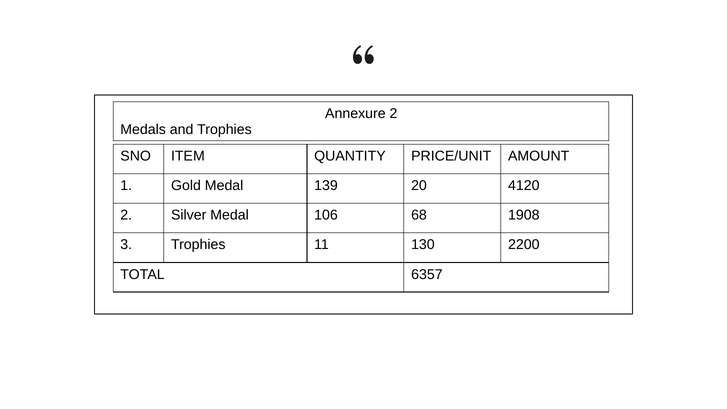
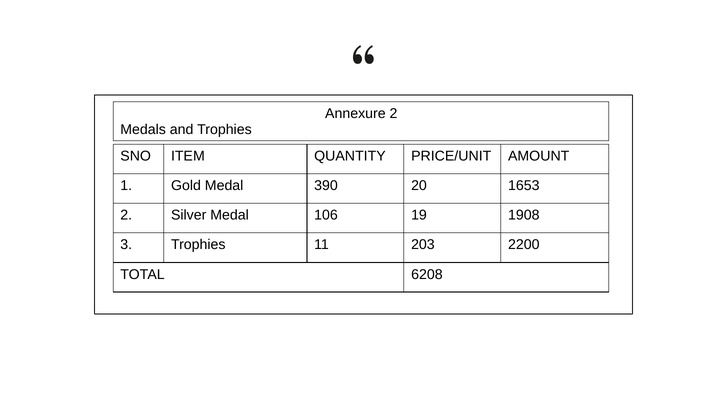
139: 139 -> 390 (326, 186)
4120: 4120 -> 1653 (524, 186)
68: 68 -> 19 (419, 215)
130: 130 -> 203 (423, 245)
6357: 6357 -> 6208 (427, 274)
